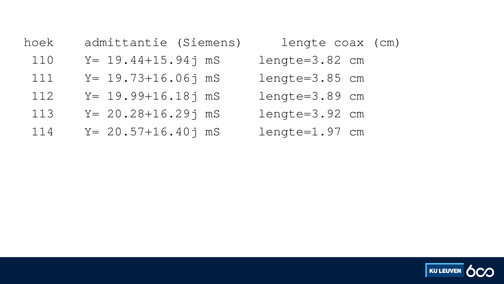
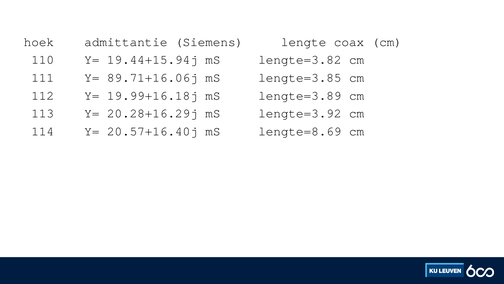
19.73+16.06j: 19.73+16.06j -> 89.71+16.06j (152, 78)
lengte=1.97: lengte=1.97 -> lengte=8.69 (300, 131)
